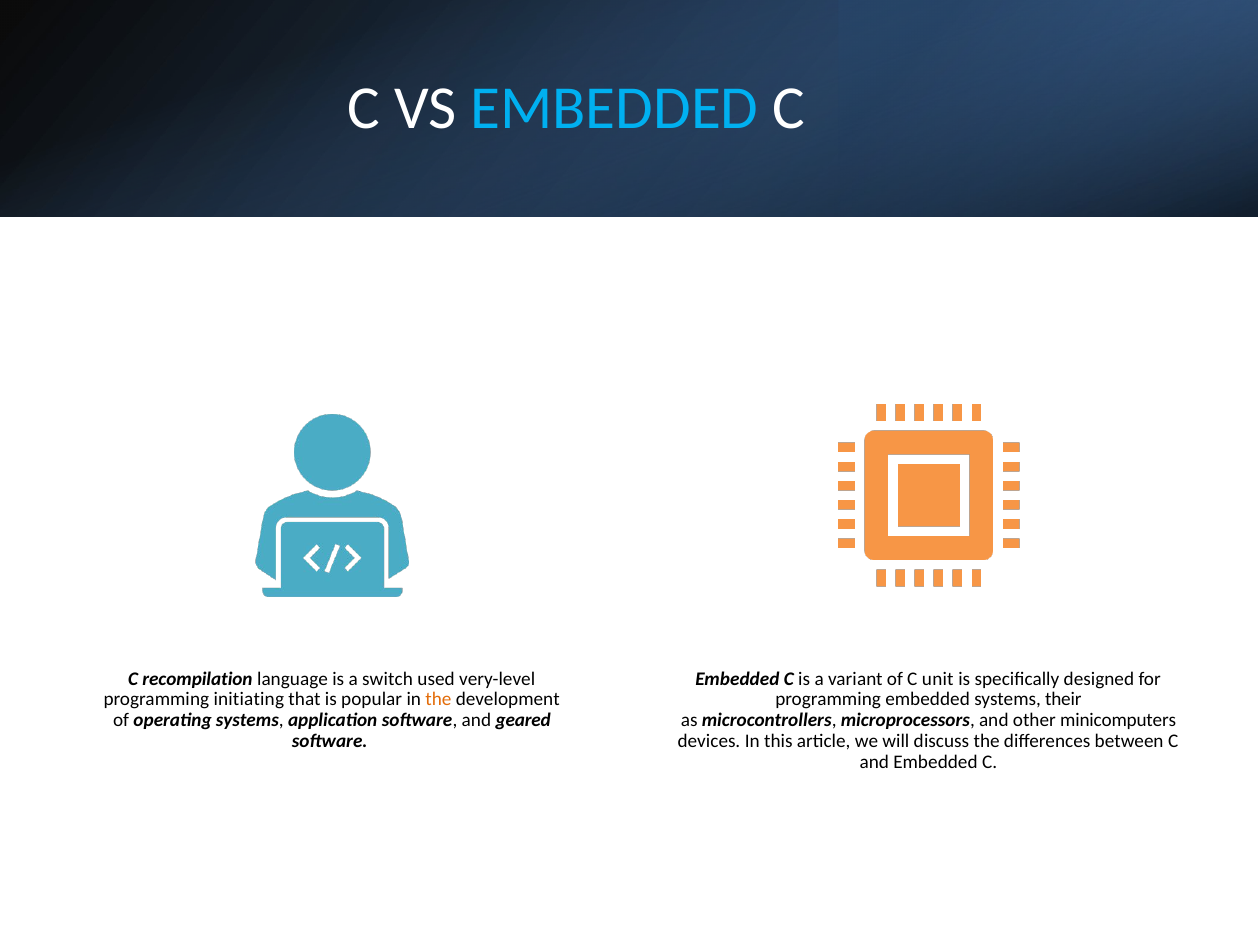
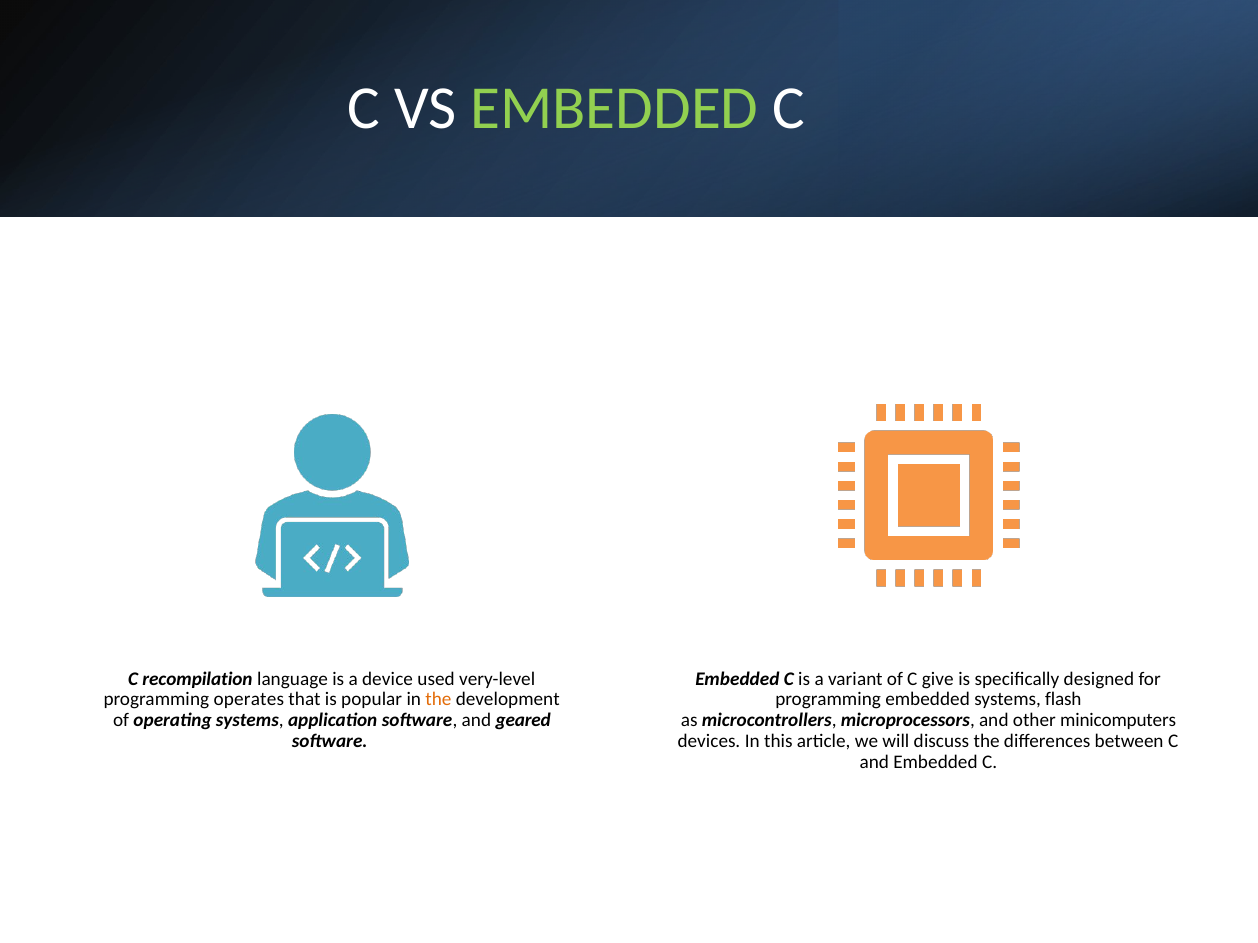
EMBEDDED colour: light blue -> light green (614, 108)
switch: switch -> device (388, 679)
unit: unit -> give (938, 679)
initiating: initiating -> operates (249, 700)
their: their -> flash (1063, 700)
